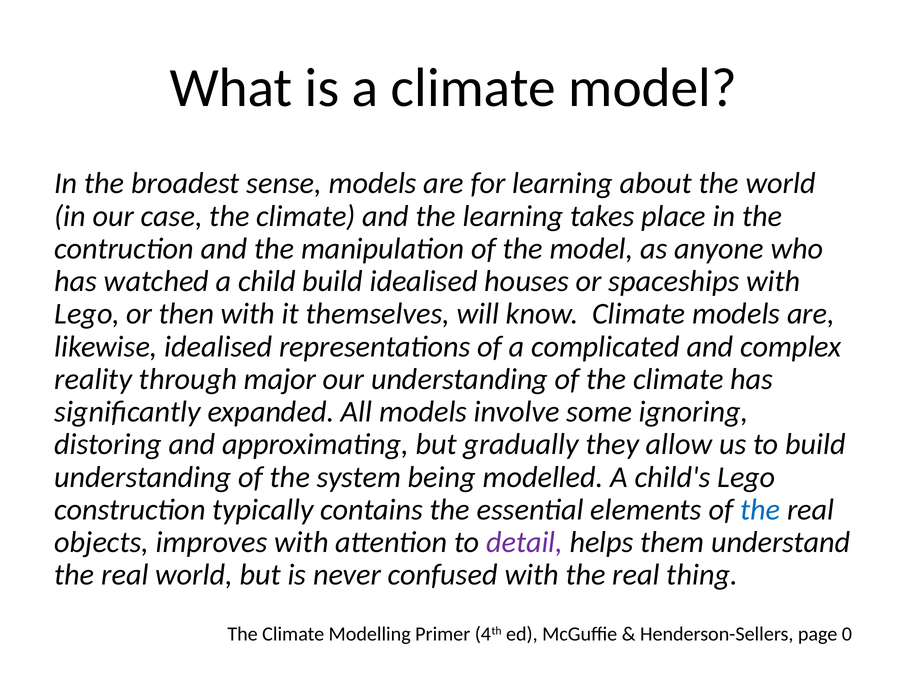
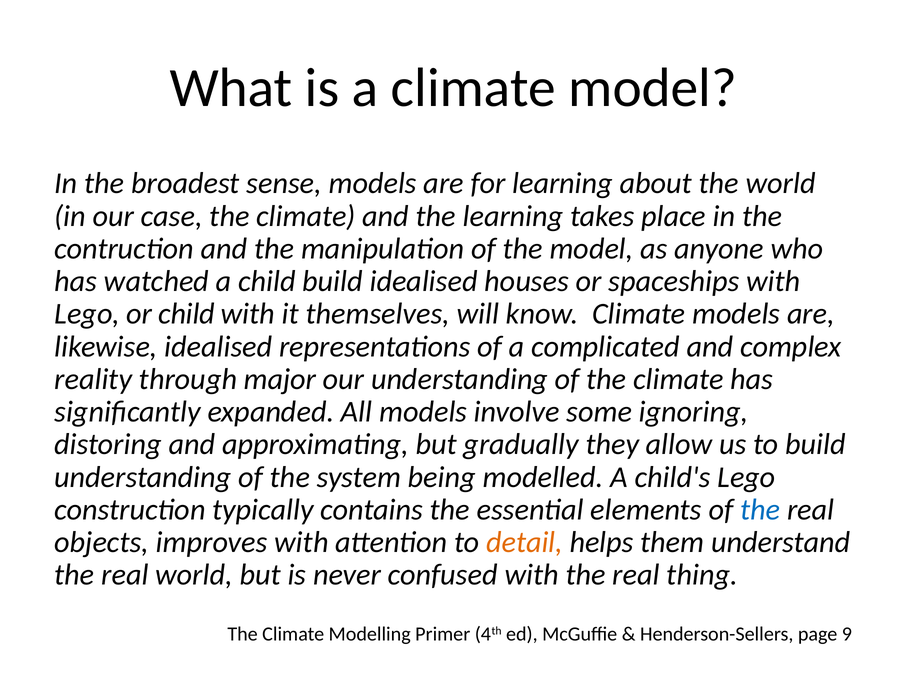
or then: then -> child (187, 314)
detail colour: purple -> orange (525, 543)
0: 0 -> 9 (847, 634)
